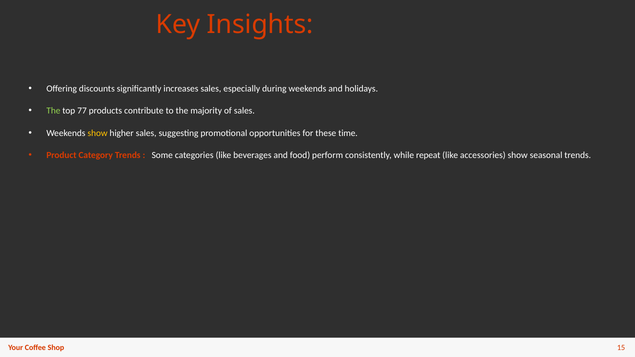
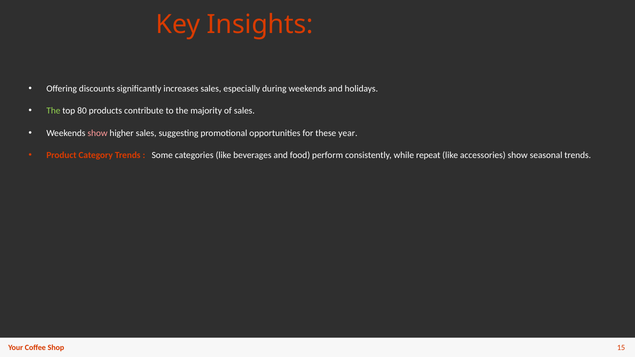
77: 77 -> 80 (82, 111)
show colour: yellow -> pink (98, 133)
time: time -> year (348, 133)
